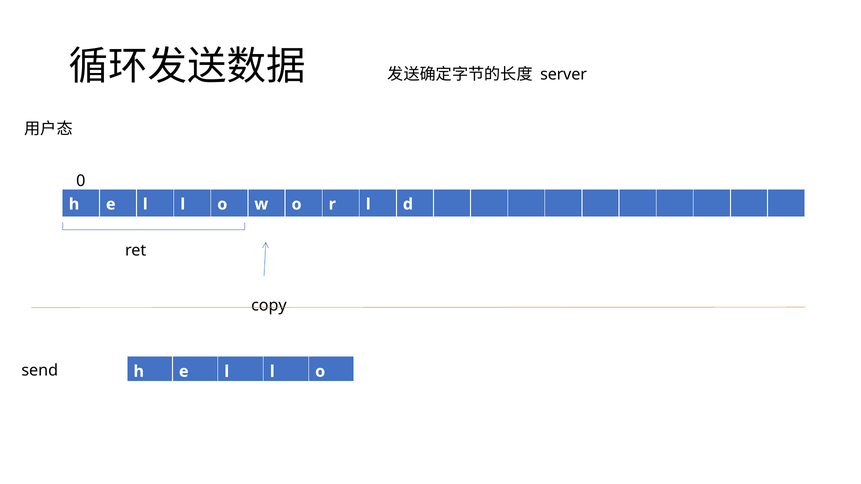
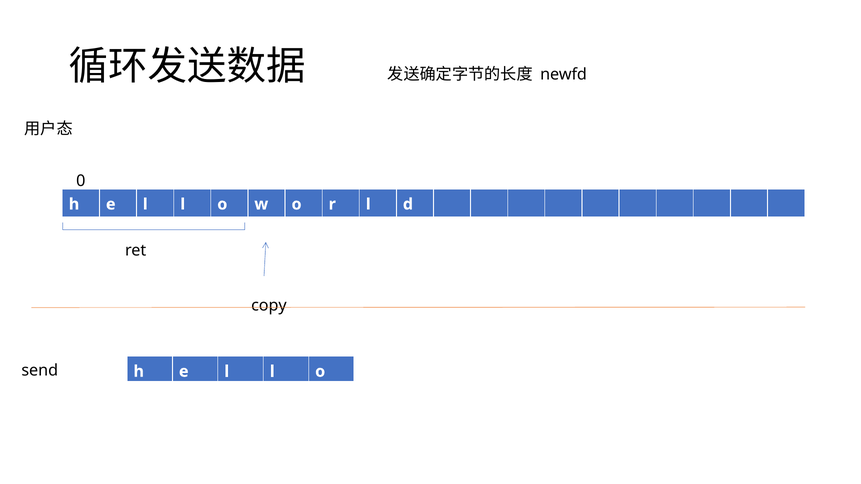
server: server -> newfd (564, 74)
